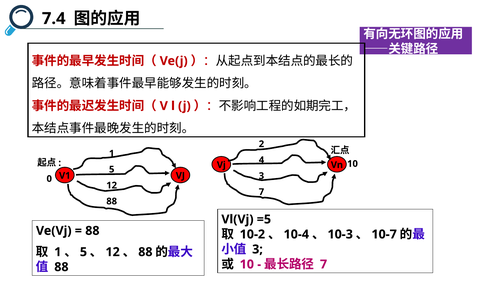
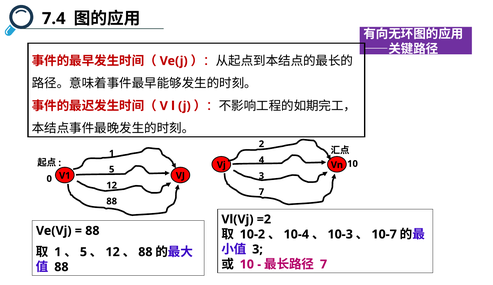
=5: =5 -> =2 (264, 219)
